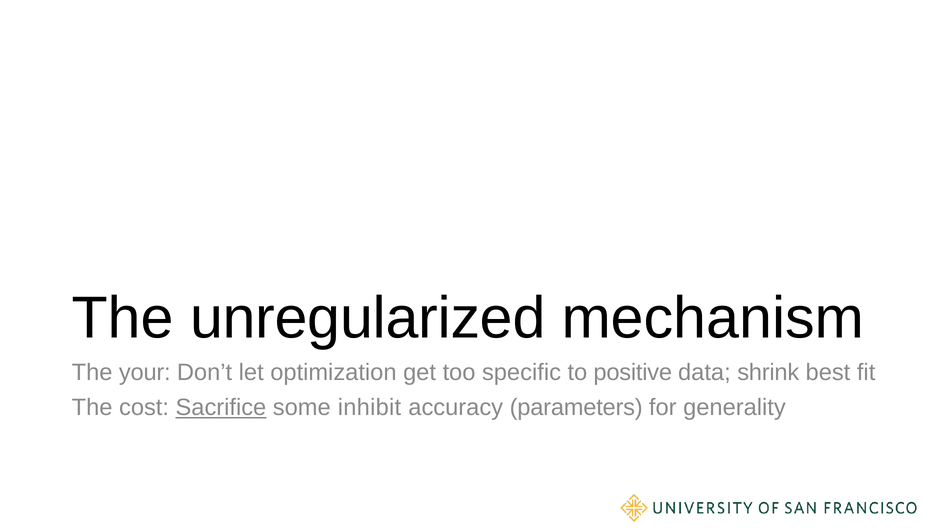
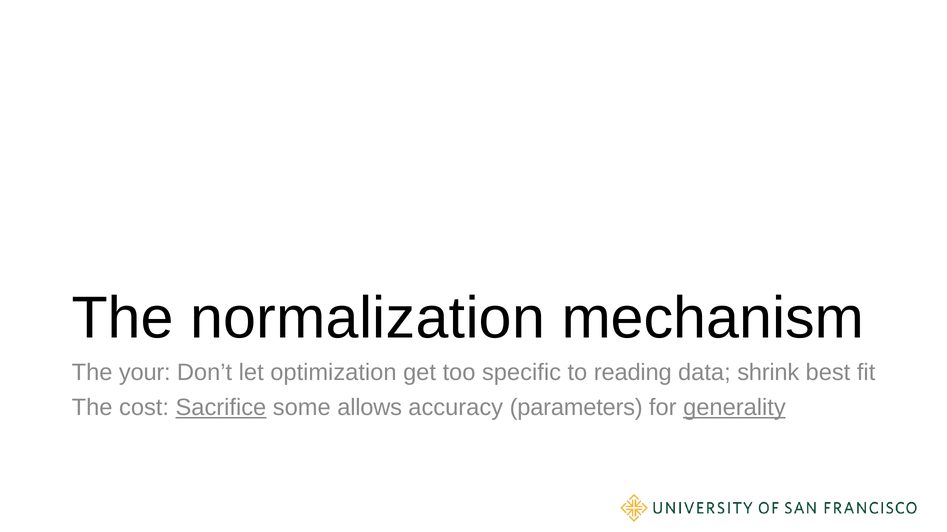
unregularized: unregularized -> normalization (368, 318)
positive: positive -> reading (633, 373)
inhibit: inhibit -> allows (370, 408)
generality underline: none -> present (734, 408)
